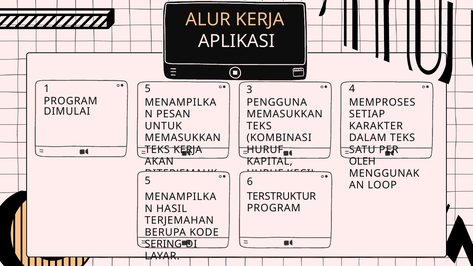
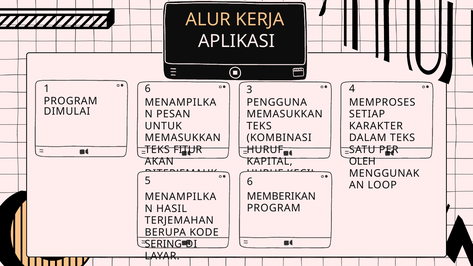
1 5: 5 -> 6 (148, 89)
TEKS KERJA: KERJA -> FITUR (188, 150)
TERSTRUKTUR: TERSTRUKTUR -> MEMBERIKAN (281, 196)
